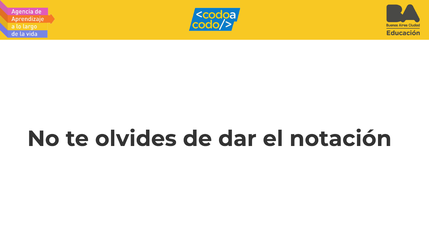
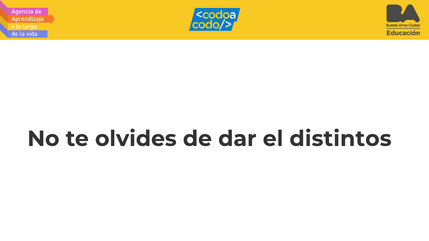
notación: notación -> distintos (340, 139)
